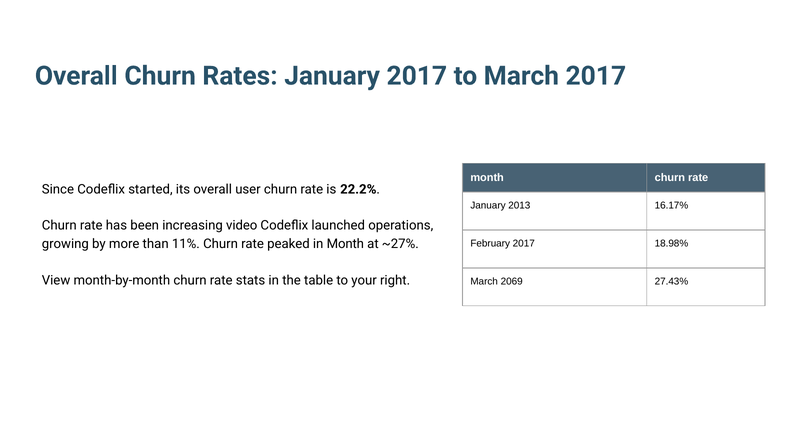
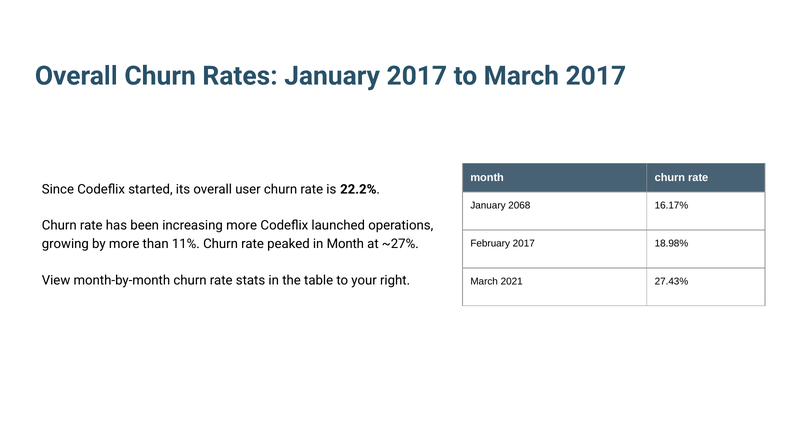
2013: 2013 -> 2068 (519, 206)
increasing video: video -> more (242, 226)
2069: 2069 -> 2021 (512, 282)
